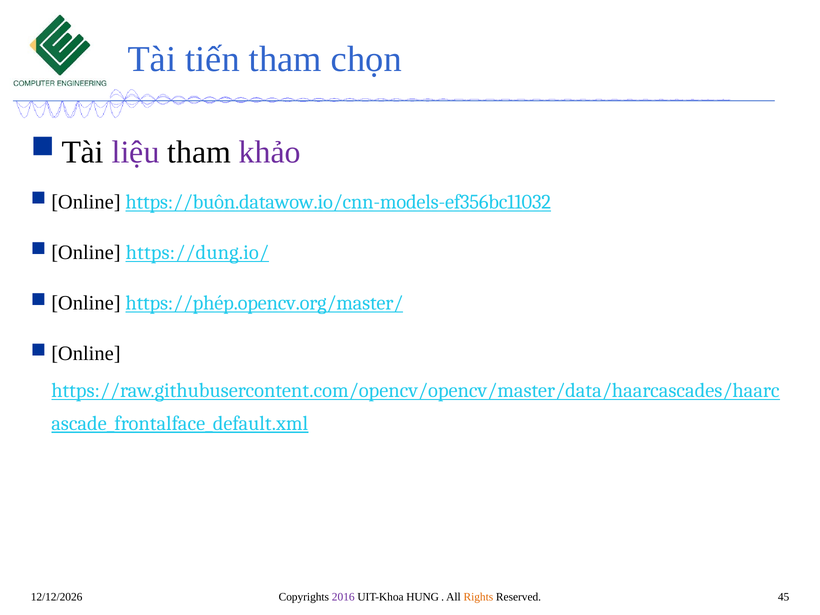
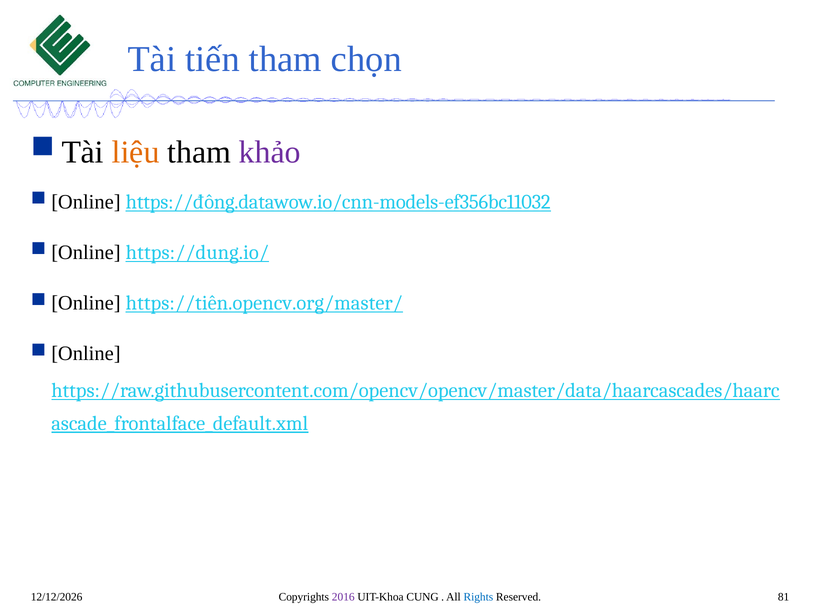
liệu colour: purple -> orange (136, 152)
https://buồn.datawow.io/cnn-models-ef356bc11032: https://buồn.datawow.io/cnn-models-ef356bc11032 -> https://đồng.datawow.io/cnn-models-ef356bc11032 (338, 202)
https://phép.opencv.org/master/: https://phép.opencv.org/master/ -> https://tiền.opencv.org/master/ (264, 303)
HUNG: HUNG -> CUNG (423, 597)
Rights colour: orange -> blue (478, 597)
45: 45 -> 81 (784, 597)
